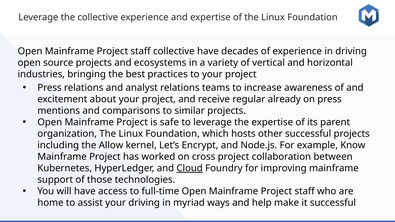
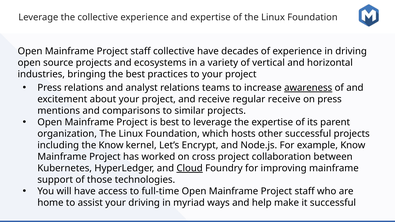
awareness underline: none -> present (308, 88)
regular already: already -> receive (284, 99)
is safe: safe -> best (169, 122)
the Allow: Allow -> Know (111, 145)
